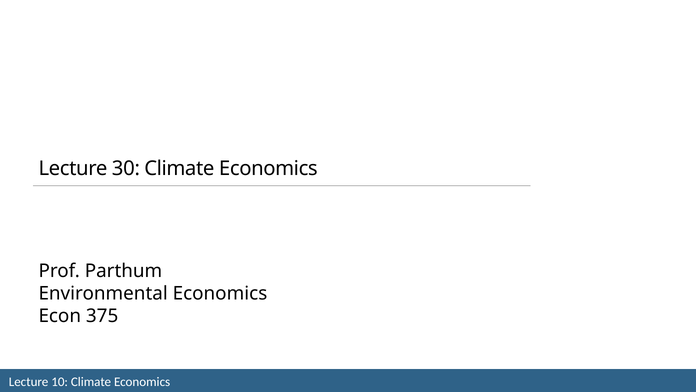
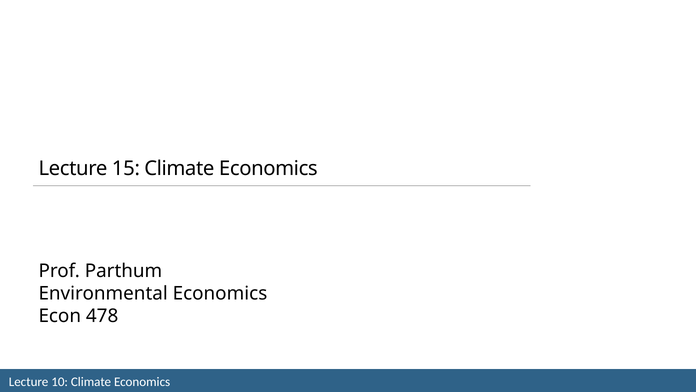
30: 30 -> 15 (126, 168)
375: 375 -> 478 (102, 316)
